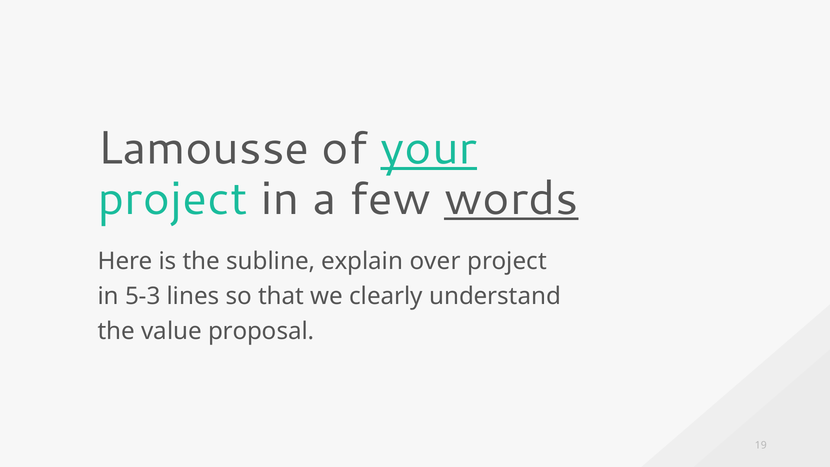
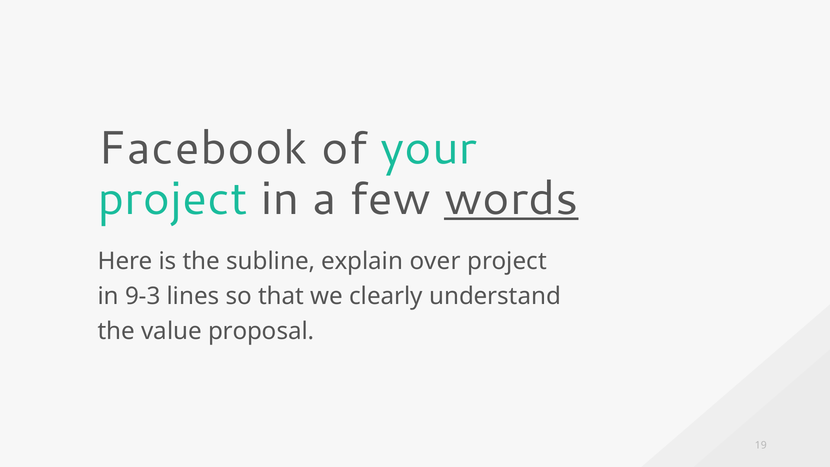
Lamousse: Lamousse -> Facebook (203, 148)
your underline: present -> none (429, 148)
5-3: 5-3 -> 9-3 (143, 296)
